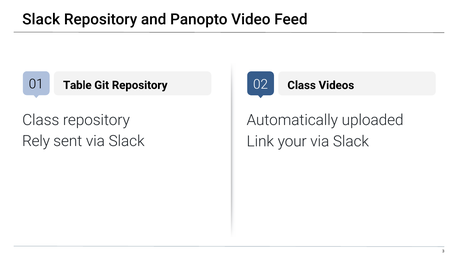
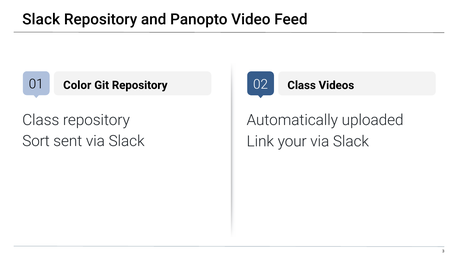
Table: Table -> Color (77, 85)
Rely: Rely -> Sort (36, 141)
